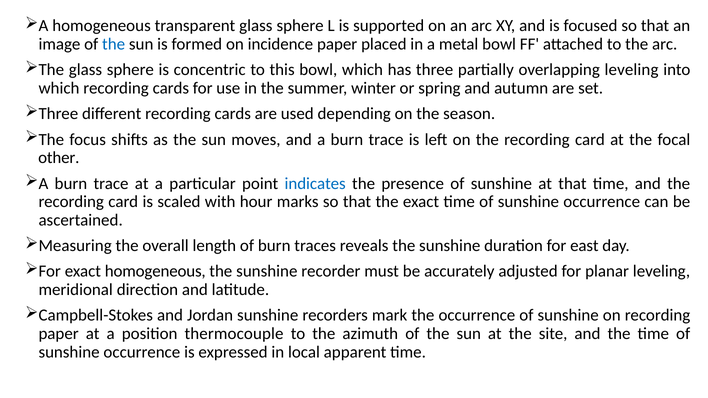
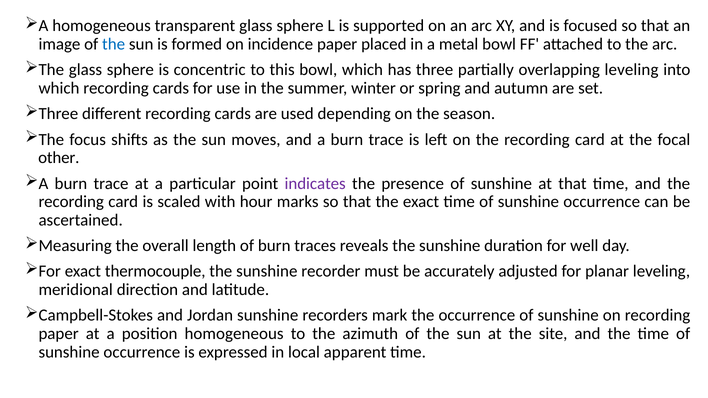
indicates colour: blue -> purple (315, 184)
east: east -> well (584, 246)
exact homogeneous: homogeneous -> thermocouple (155, 272)
position thermocouple: thermocouple -> homogeneous (234, 334)
